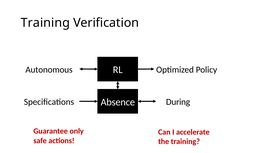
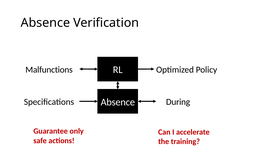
Training: Training -> Absence (45, 23)
Autonomous: Autonomous -> Malfunctions (49, 69)
